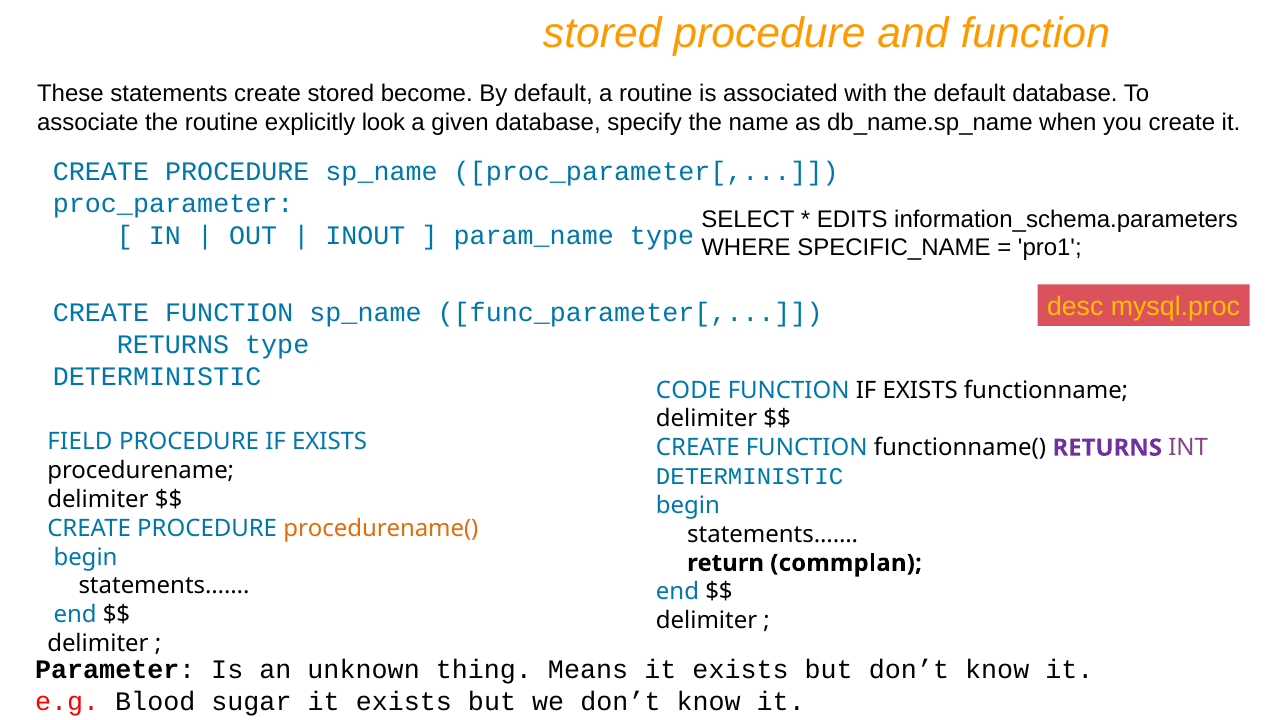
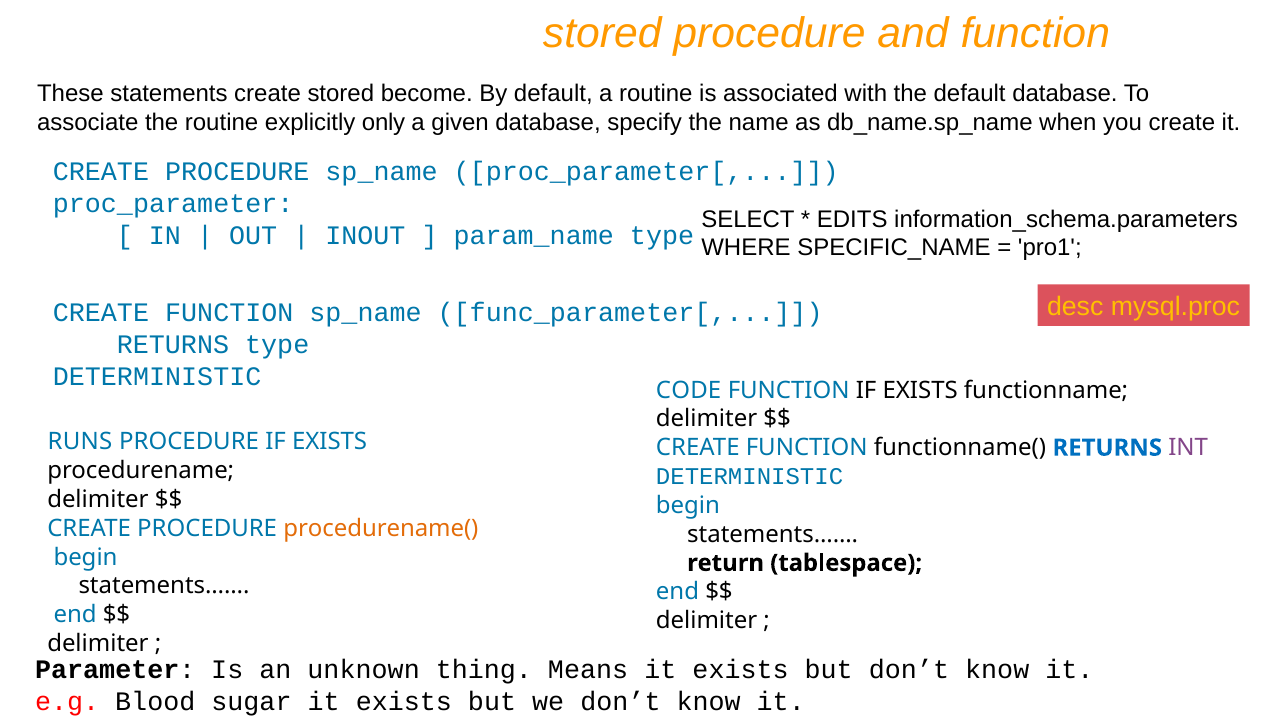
look: look -> only (384, 122)
FIELD: FIELD -> RUNS (80, 442)
RETURNS colour: purple -> blue (1107, 448)
commplan: commplan -> tablespace (846, 563)
